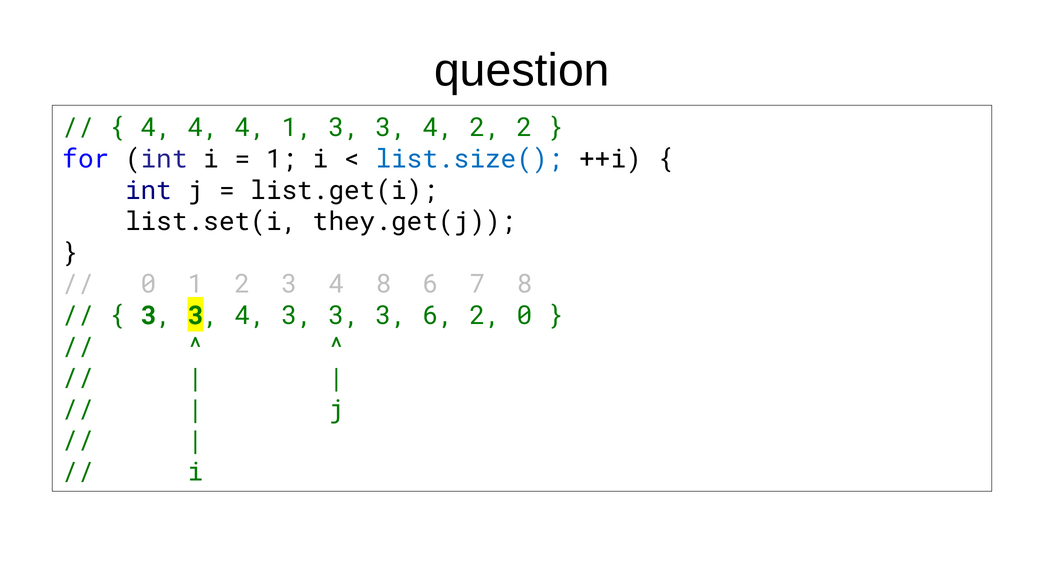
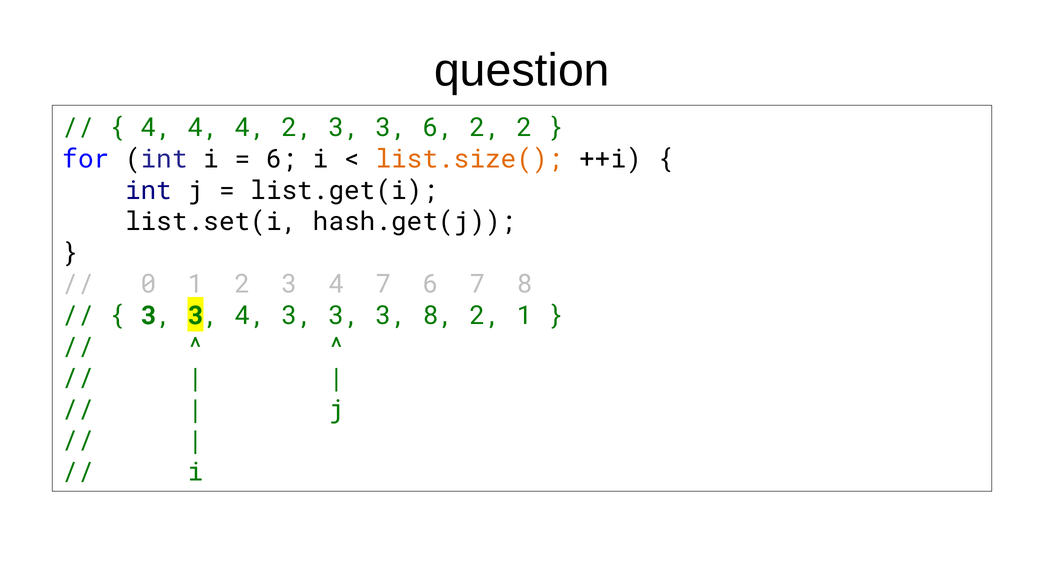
4 1: 1 -> 2 (297, 128)
4: 4 -> 6 (438, 128)
1: 1 -> 6 (282, 159)
list.size( colour: blue -> orange (470, 159)
they.get(j: they.get(j -> hash.get(j (415, 222)
4 8: 8 -> 7 (383, 284)
3 6: 6 -> 8 (438, 316)
2 0: 0 -> 1 (524, 316)
